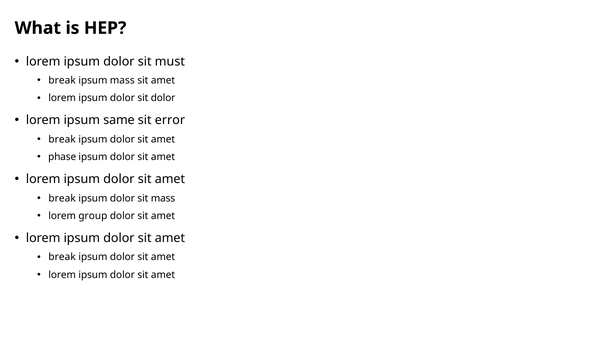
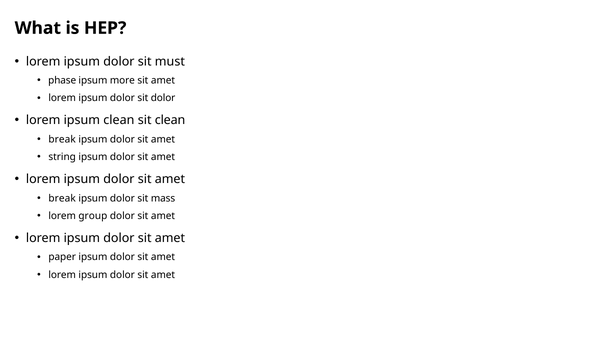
break: break -> phase (62, 80)
ipsum mass: mass -> more (122, 80)
ipsum same: same -> clean (119, 120)
sit error: error -> clean (170, 120)
phase: phase -> string (62, 157)
break: break -> paper (62, 257)
